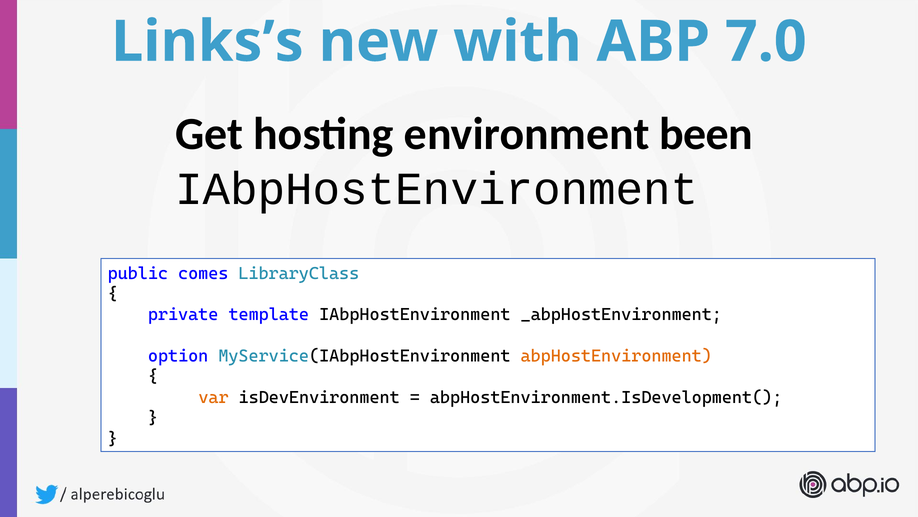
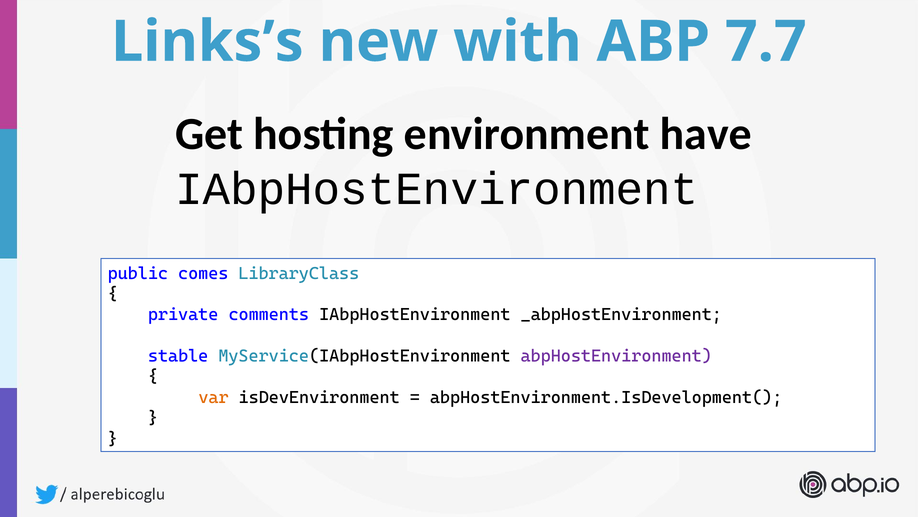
7.0: 7.0 -> 7.7 (766, 42)
been: been -> have (706, 134)
template: template -> comments (269, 314)
option: option -> stable (178, 356)
abpHostEnvironment colour: orange -> purple (616, 356)
